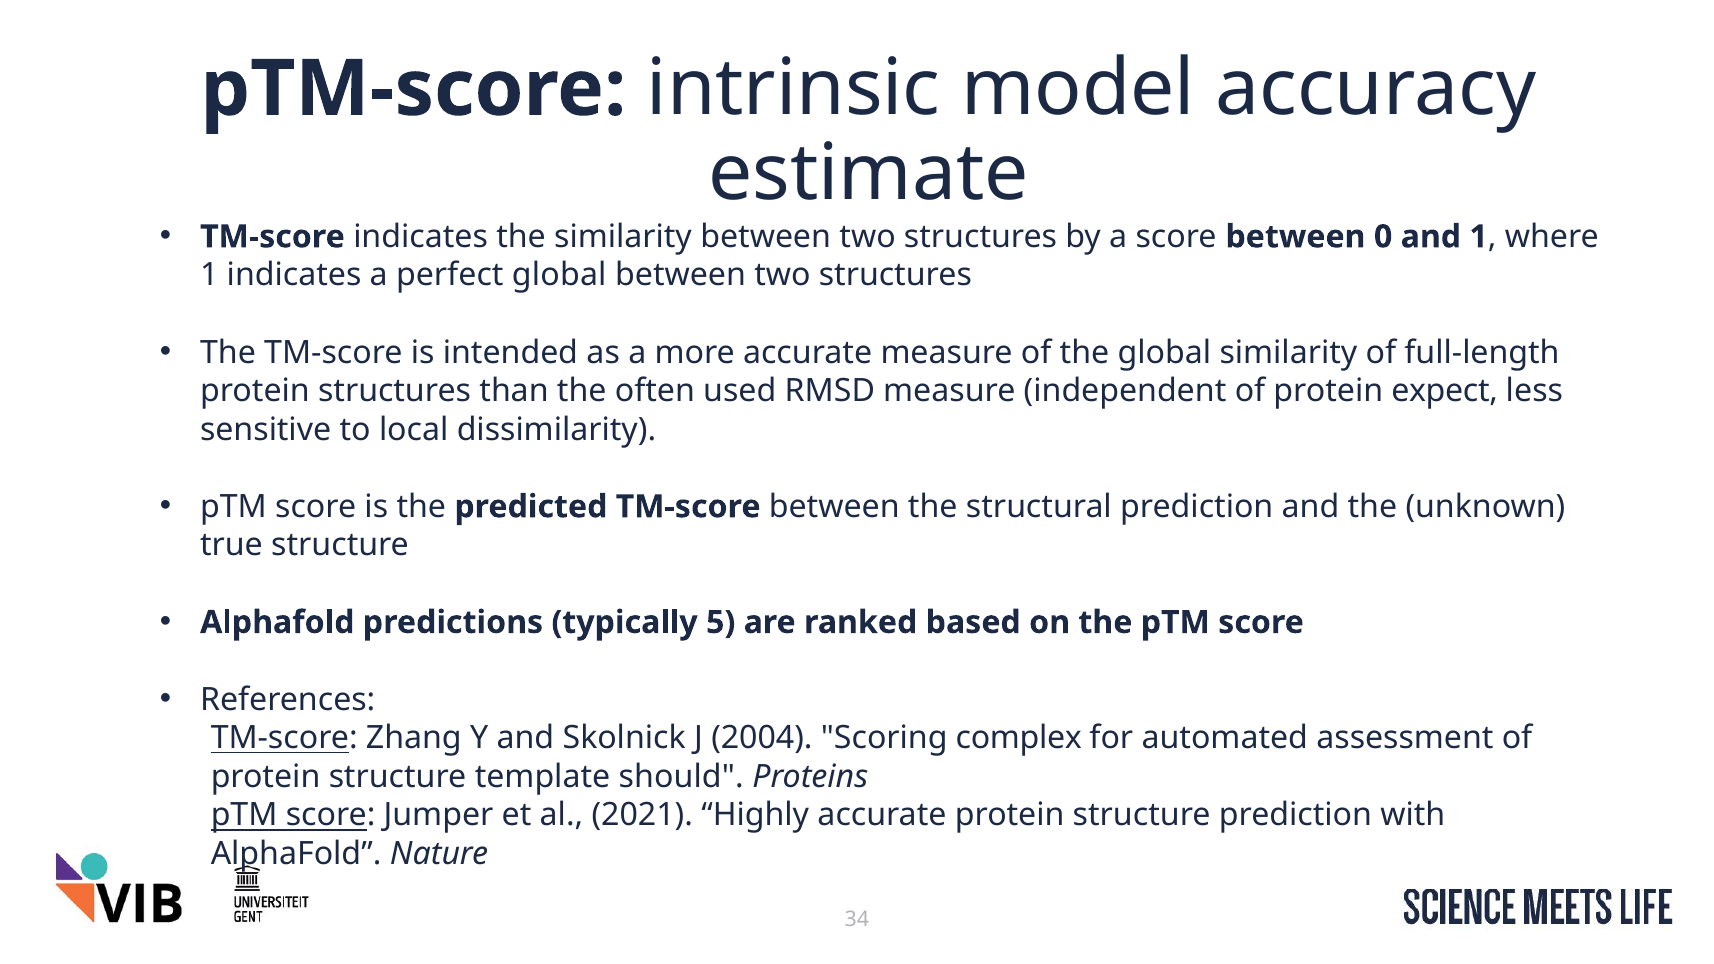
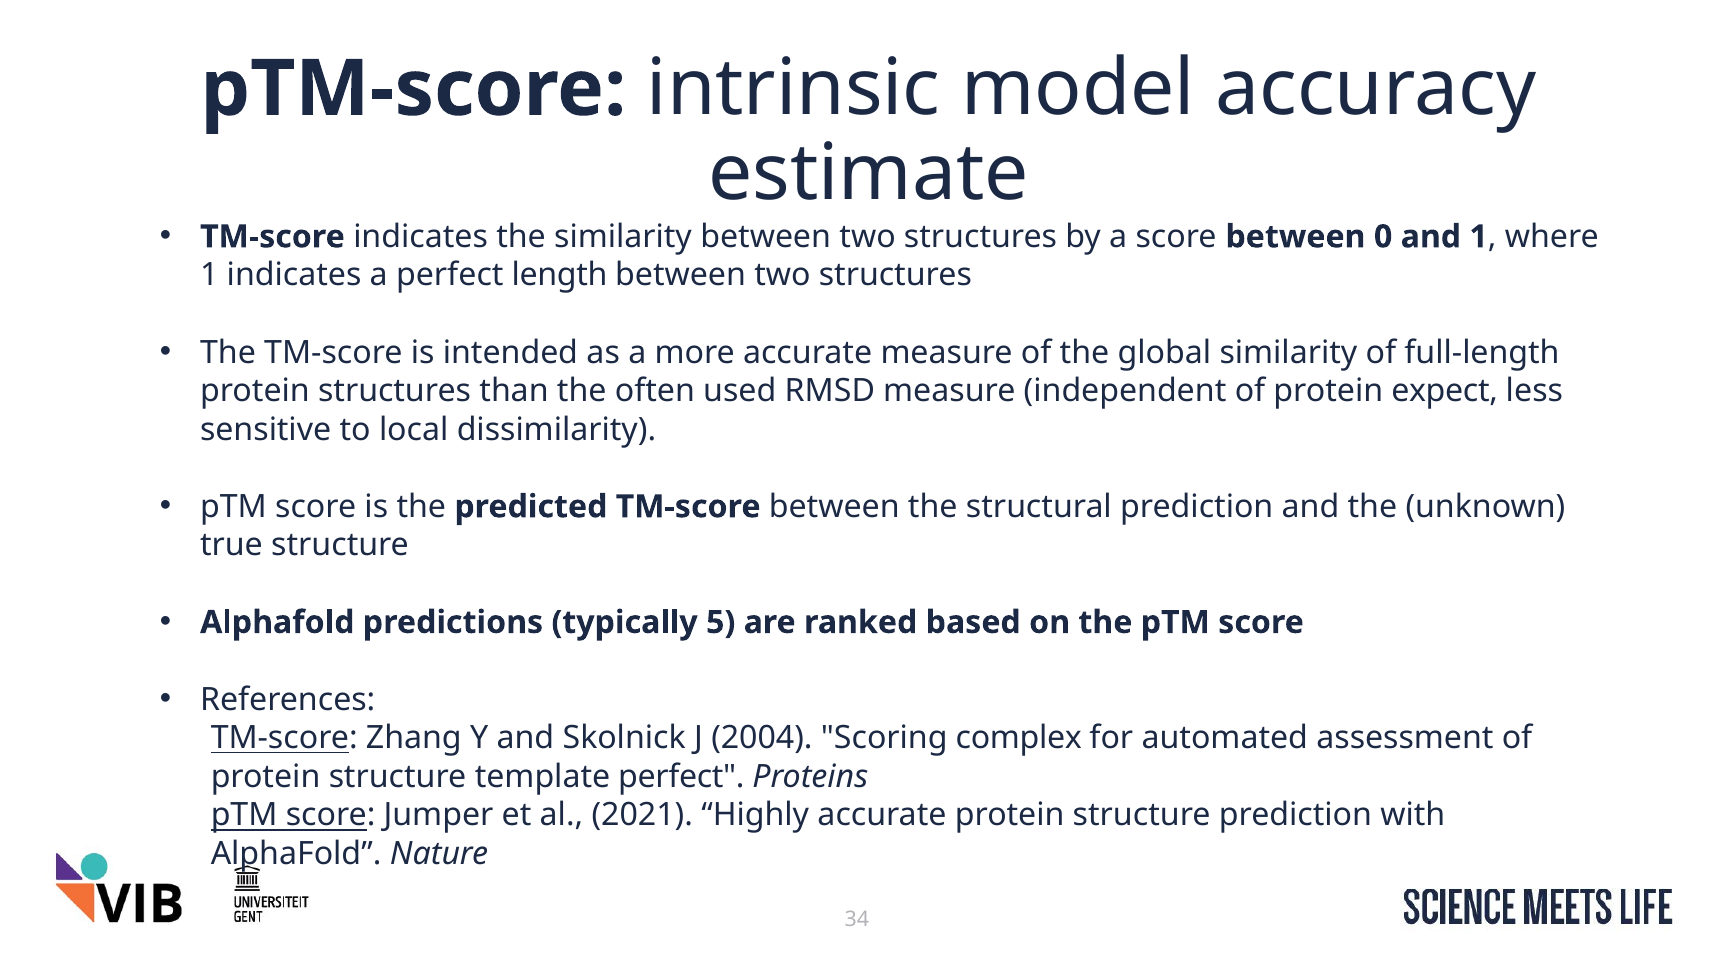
perfect global: global -> length (559, 275)
template should: should -> perfect (681, 777)
